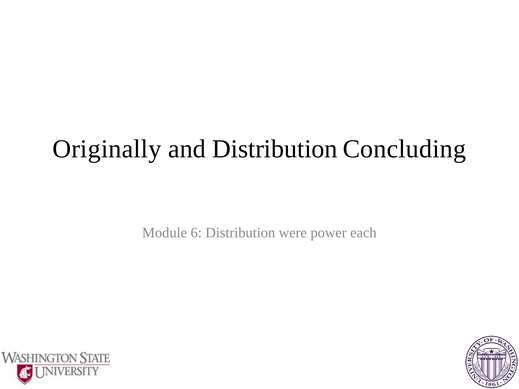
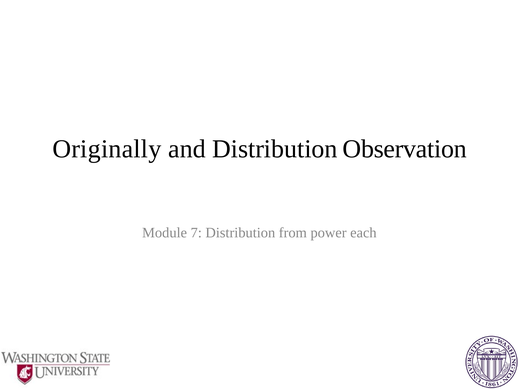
Concluding: Concluding -> Observation (405, 149)
6: 6 -> 7 (196, 233)
were: were -> from (293, 233)
